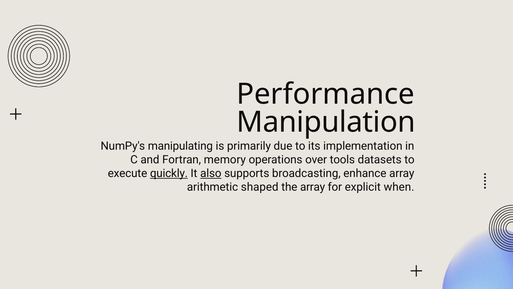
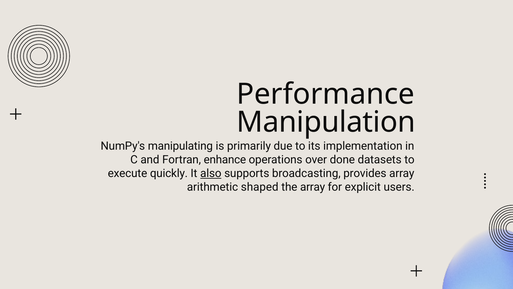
memory: memory -> enhance (225, 159)
tools: tools -> done (342, 159)
quickly underline: present -> none (169, 173)
enhance: enhance -> provides (365, 173)
when: when -> users (399, 187)
